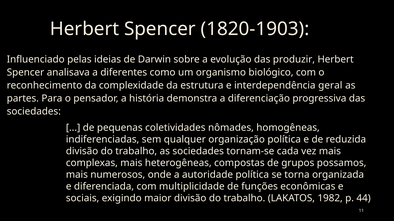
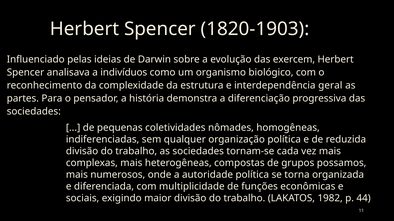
produzir: produzir -> exercem (294, 60)
diferentes: diferentes -> indivíduos (124, 73)
